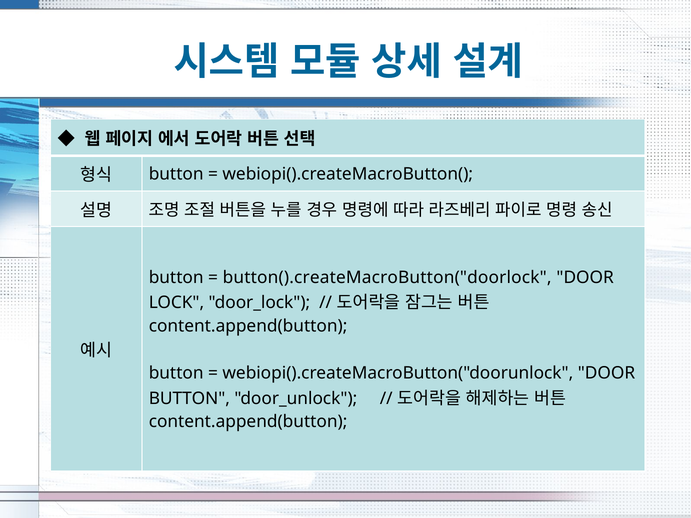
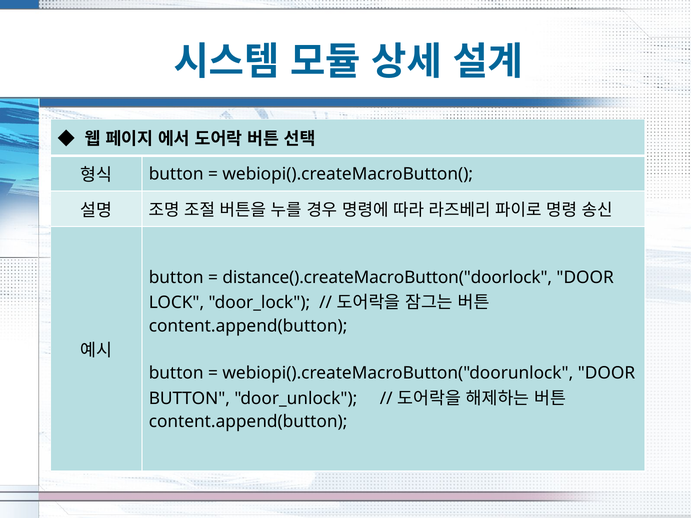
button().createMacroButton("doorlock: button().createMacroButton("doorlock -> distance().createMacroButton("doorlock (387, 278)
